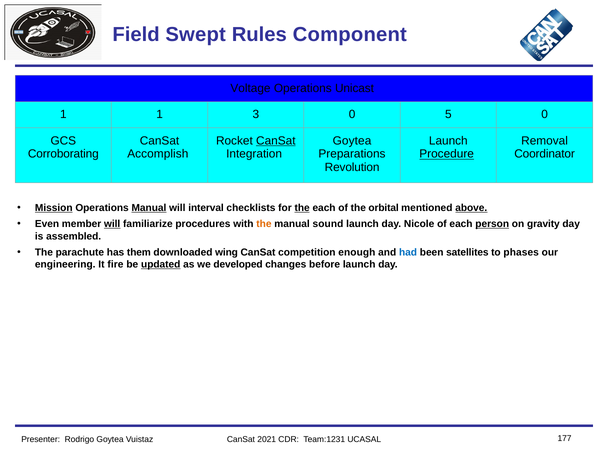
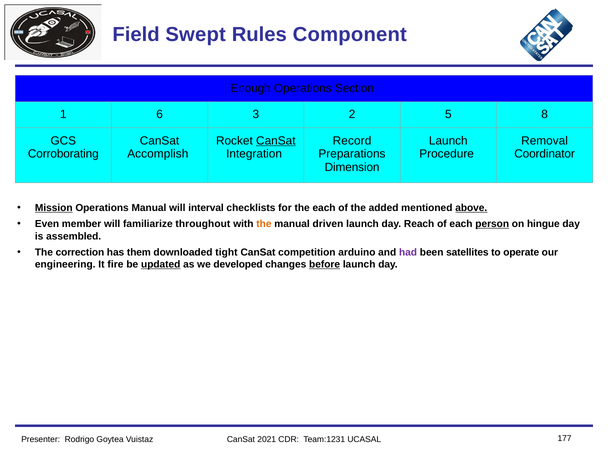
Voltage: Voltage -> Enough (251, 88)
Unicast: Unicast -> Section (354, 88)
1 1: 1 -> 6 (160, 114)
3 0: 0 -> 2 (352, 114)
5 0: 0 -> 8 (545, 114)
Goytea: Goytea -> Record (352, 141)
Procedure underline: present -> none (447, 154)
Revolution: Revolution -> Dimension (352, 167)
Manual underline: present -> none (149, 208)
the underline: present -> none (302, 208)
orbital: orbital -> added (384, 208)
will underline: present -> none (112, 224)
procedures: procedures -> throughout (203, 224)
sound: sound -> driven (328, 224)
Nicole: Nicole -> Reach (419, 224)
gravity: gravity -> hingue (543, 224)
parachute: parachute -> correction (80, 252)
wing: wing -> tight (226, 252)
enough: enough -> arduino (357, 252)
had colour: blue -> purple (408, 252)
phases: phases -> operate (521, 252)
before underline: none -> present (325, 265)
